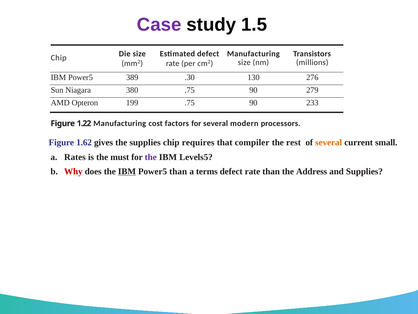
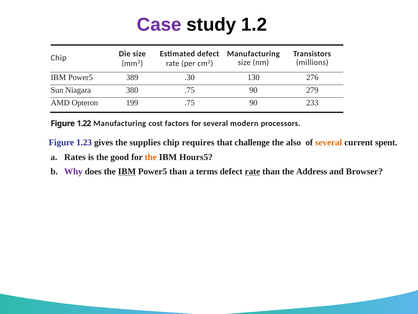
1.5: 1.5 -> 1.2 (254, 25)
1.62: 1.62 -> 1.23 (84, 142)
compiler: compiler -> challenge (252, 142)
rest: rest -> also (294, 142)
small: small -> spent (386, 142)
must: must -> good (120, 157)
the colour: purple -> orange (151, 157)
Levels5: Levels5 -> Hours5 (196, 157)
Why colour: red -> purple (73, 171)
rate underline: none -> present (252, 171)
and Supplies: Supplies -> Browser (364, 171)
